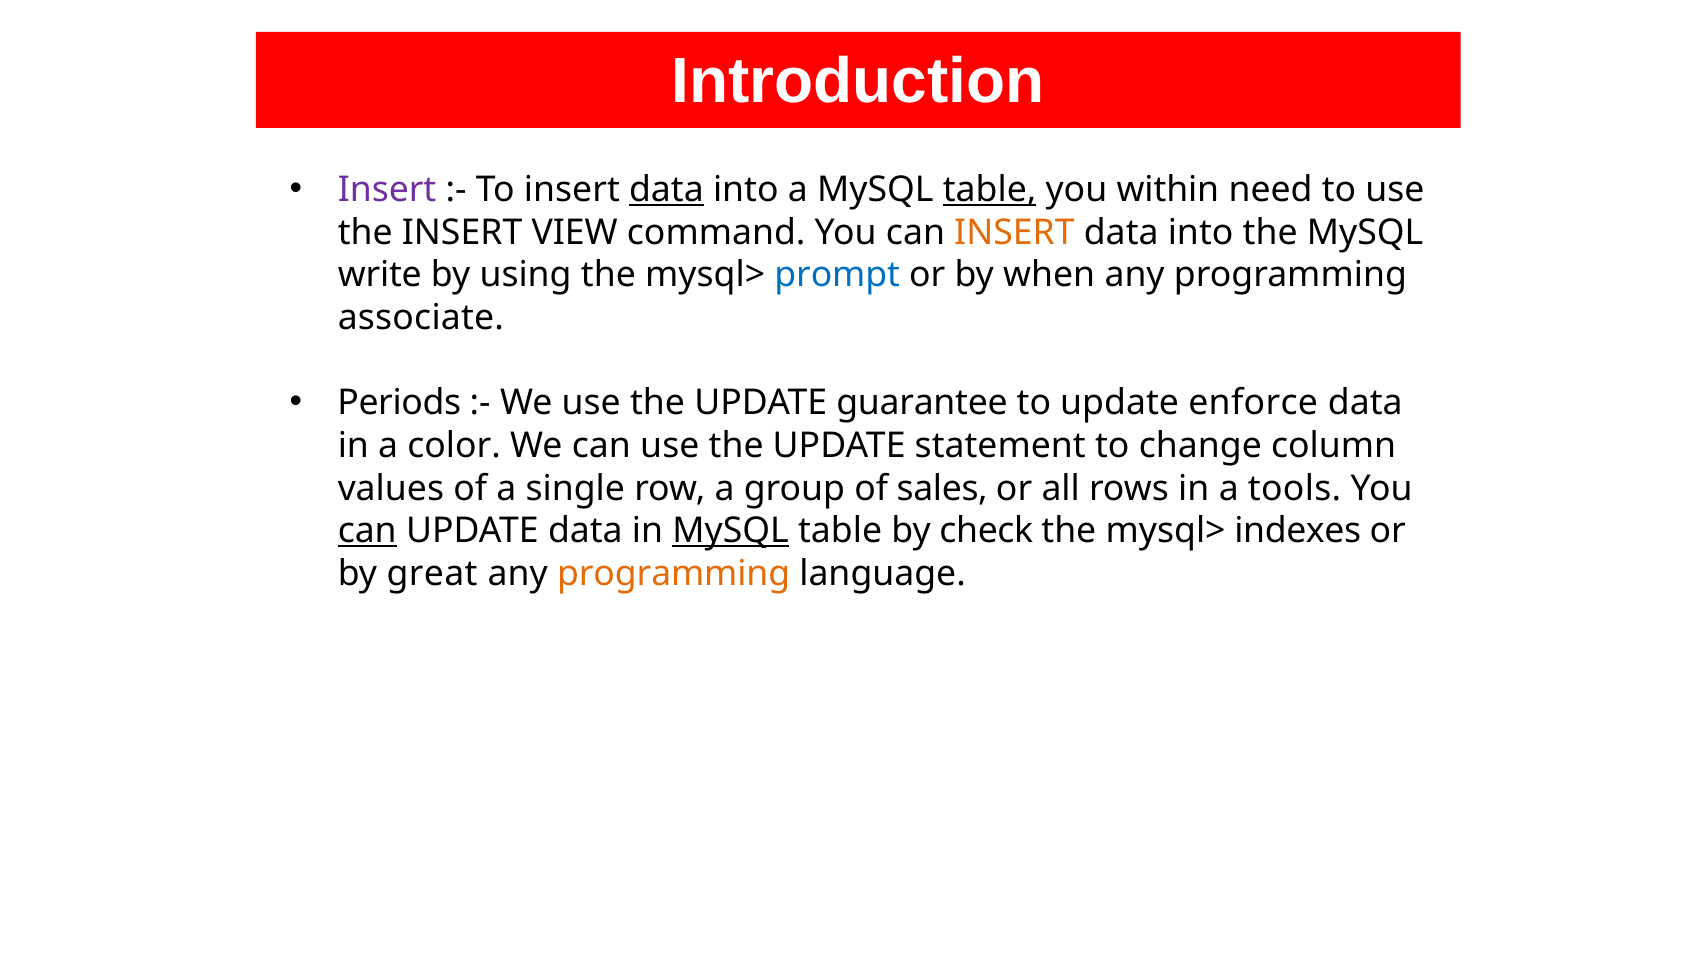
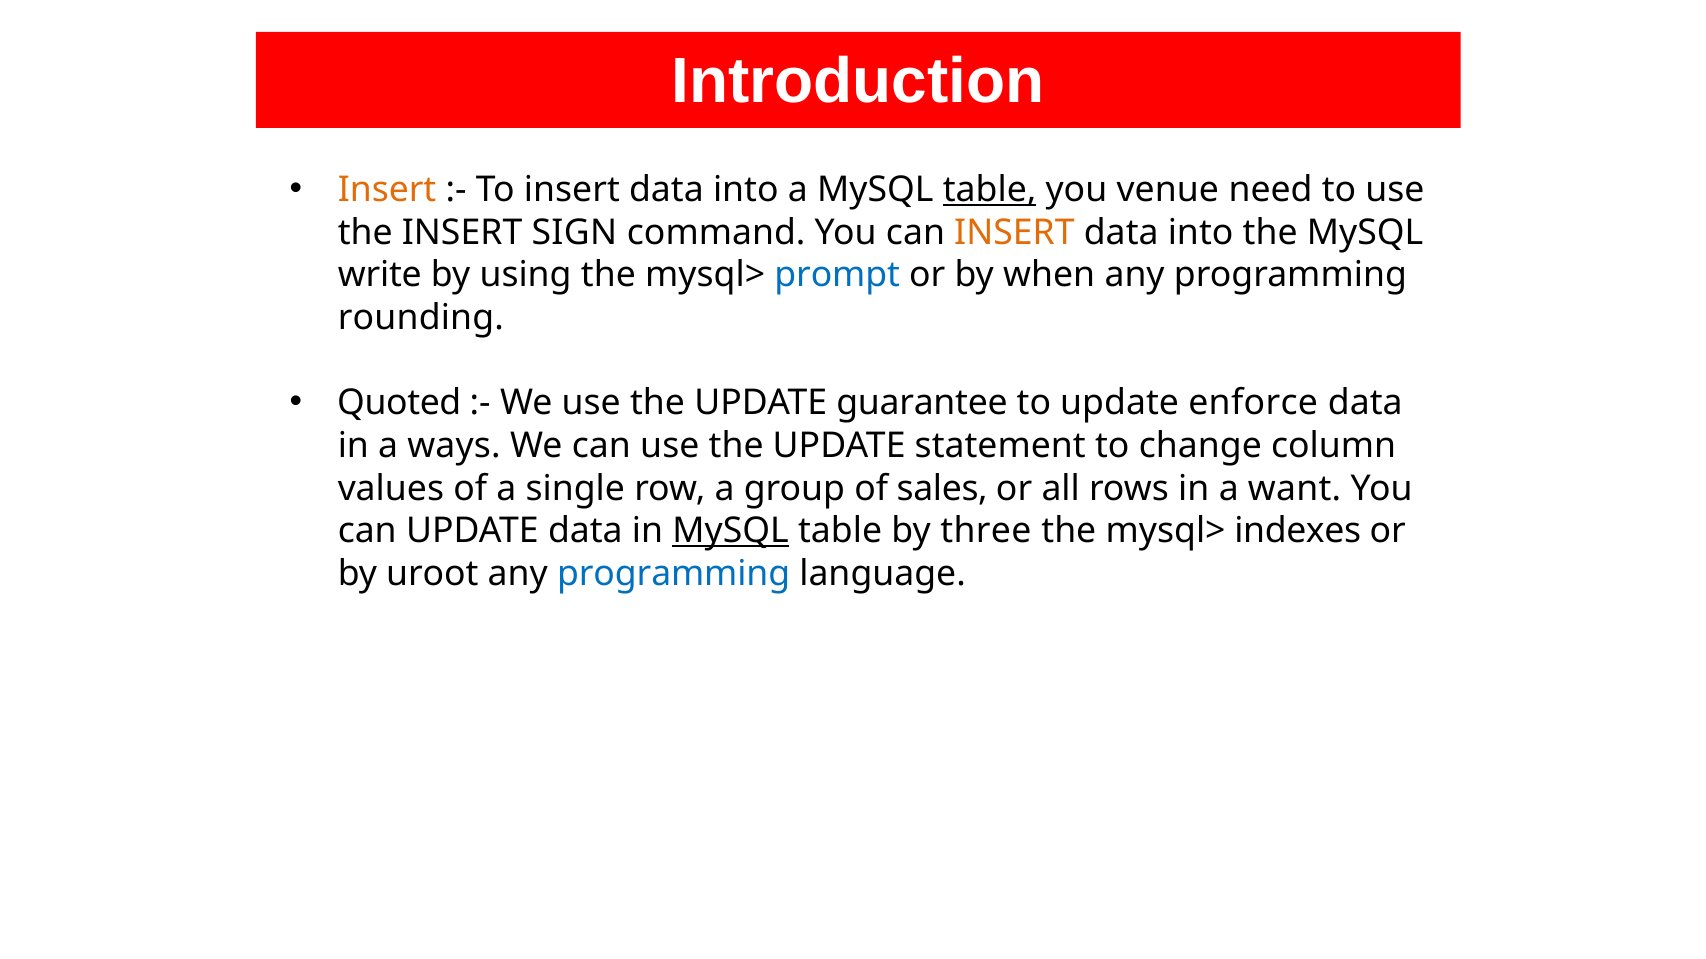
Insert colour: purple -> orange (387, 190)
data underline: present -> none (666, 190)
within: within -> venue (1168, 190)
VIEW: VIEW -> SIGN (574, 233)
associate: associate -> rounding (421, 318)
Periods: Periods -> Quoted (399, 403)
color: color -> ways (454, 446)
tools: tools -> want (1295, 489)
can underline: present -> none (367, 531)
check: check -> three (986, 531)
great: great -> uroot (432, 574)
programming colour: orange -> blue (674, 574)
